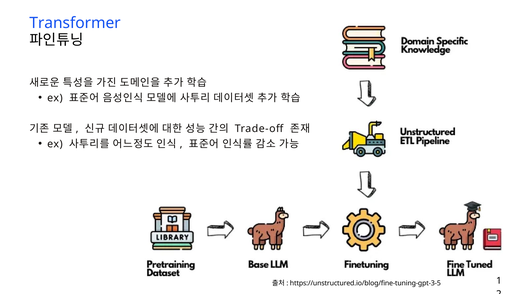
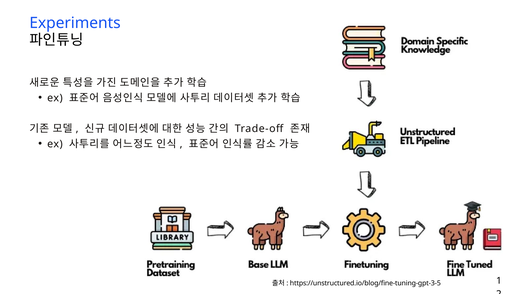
Transformer: Transformer -> Experiments (75, 23)
